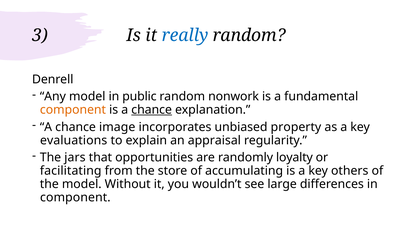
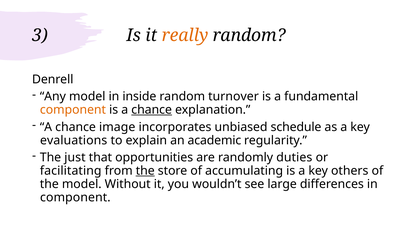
really colour: blue -> orange (185, 35)
public: public -> inside (139, 96)
nonwork: nonwork -> turnover (234, 96)
property: property -> schedule (296, 127)
appraisal: appraisal -> academic (214, 140)
jars: jars -> just (75, 157)
loyalty: loyalty -> duties (294, 157)
the underline: none -> present (145, 170)
